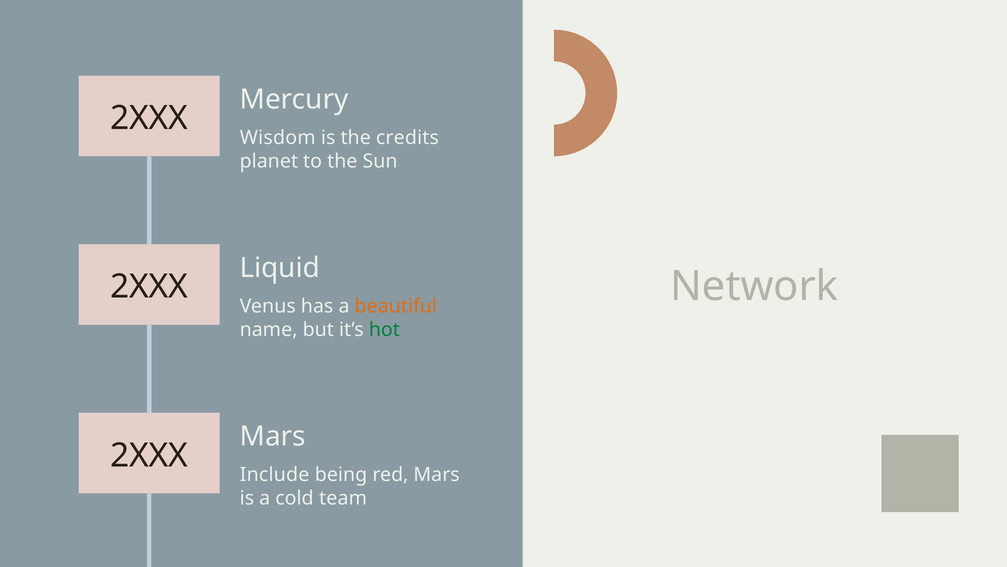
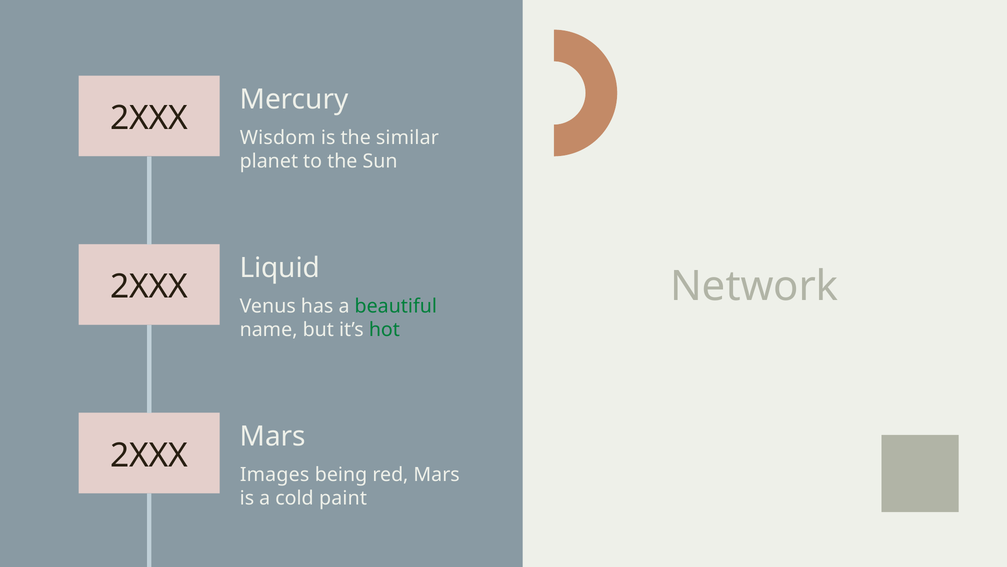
credits: credits -> similar (407, 138)
beautiful colour: orange -> green (396, 306)
Include: Include -> Images (275, 474)
team: team -> paint (343, 498)
